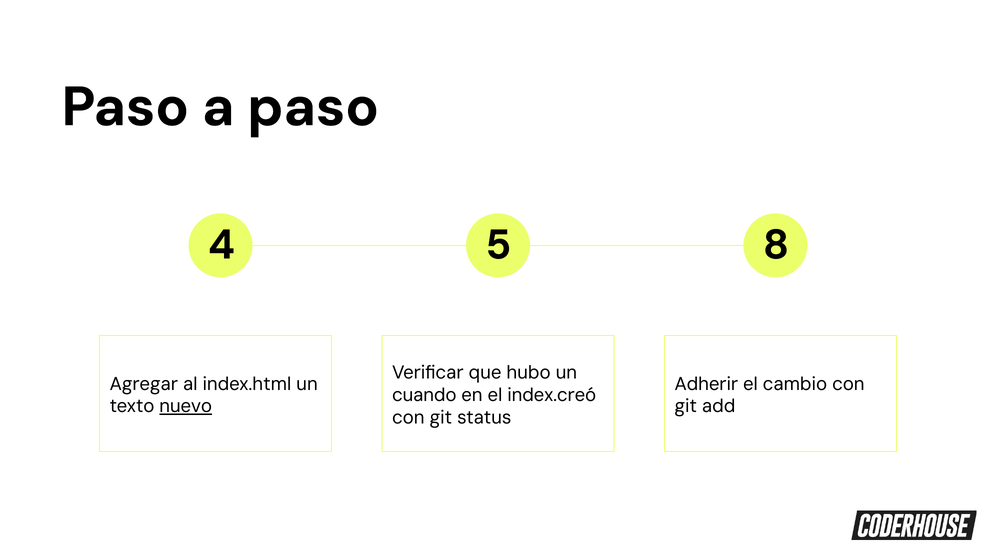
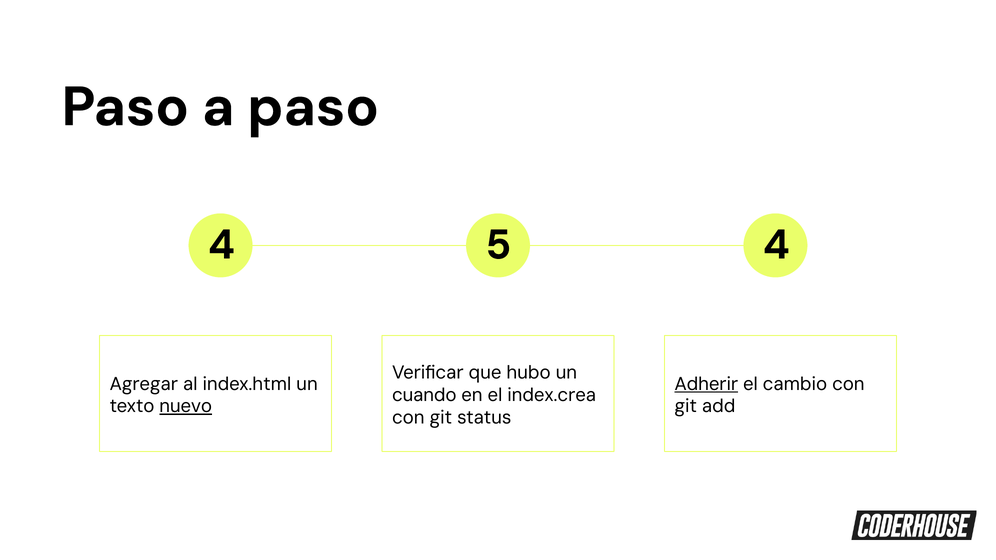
5 8: 8 -> 4 (776, 245)
Adherir underline: none -> present (706, 384)
index.creó: index.creó -> index.crea (552, 395)
